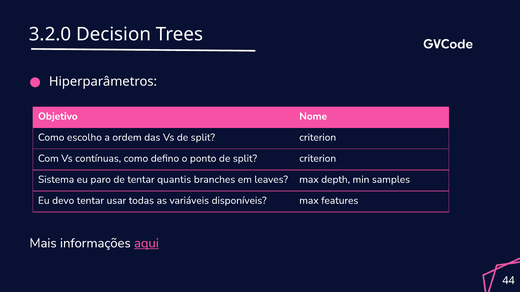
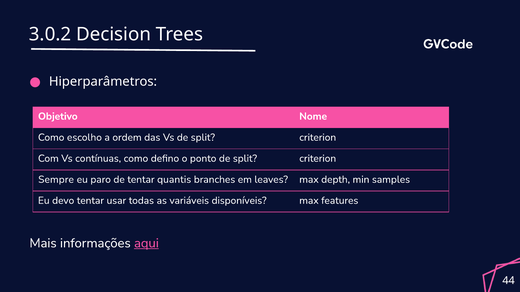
3.2.0: 3.2.0 -> 3.0.2 (50, 34)
Sistema: Sistema -> Sempre (56, 180)
